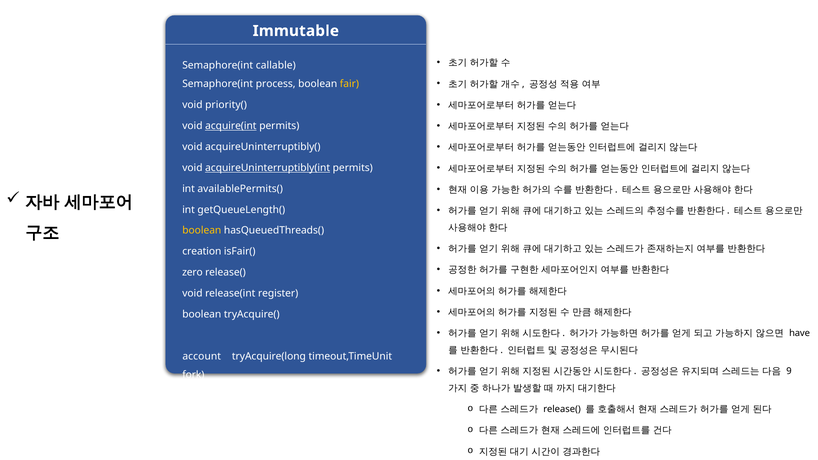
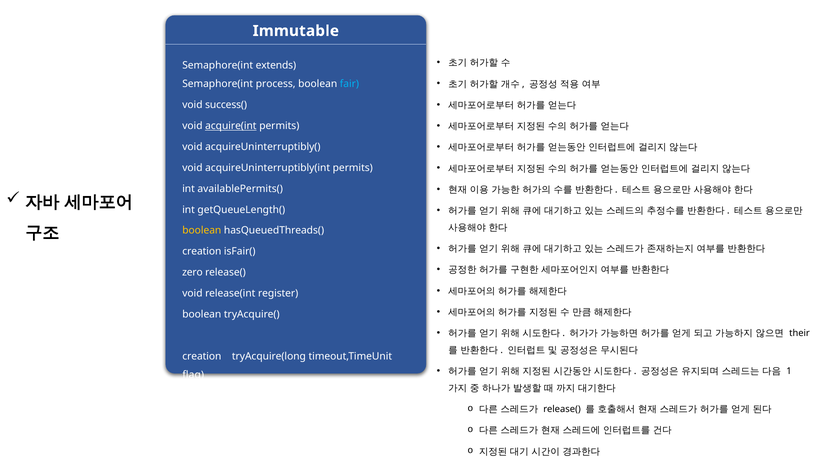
callable: callable -> extends (276, 65)
fair colour: yellow -> light blue (349, 84)
priority(: priority( -> success( (226, 105)
acquireUninterruptibly(int underline: present -> none (268, 168)
have: have -> their (799, 333)
account: account -> creation (202, 356)
9: 9 -> 1 (789, 371)
fork: fork -> flag (193, 375)
